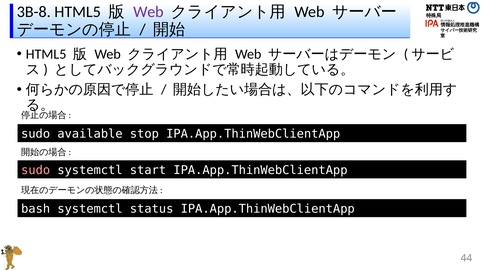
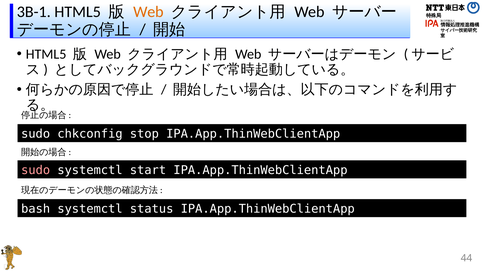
3B-8: 3B-8 -> 3B-1 (34, 12)
Web colour: purple -> orange (148, 12)
available: available -> chkconfig (90, 134)
